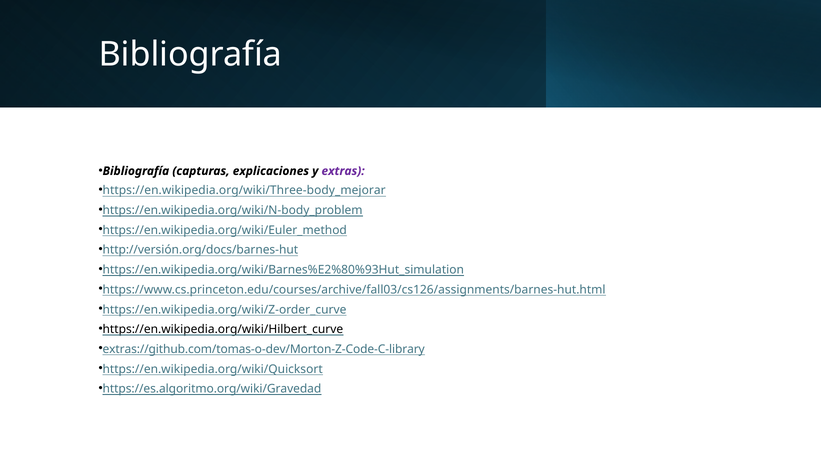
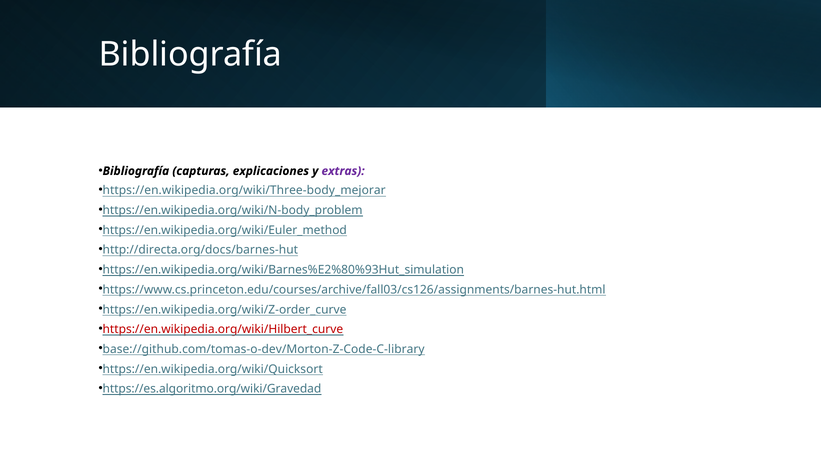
http://versión.org/docs/barnes-hut: http://versión.org/docs/barnes-hut -> http://directa.org/docs/barnes-hut (200, 250)
https://en.wikipedia.org/wiki/Hilbert_curve colour: black -> red (223, 329)
extras://github.com/tomas-o-dev/Morton-Z-Code-C-library: extras://github.com/tomas-o-dev/Morton-Z-Code-C-library -> base://github.com/tomas-o-dev/Morton-Z-Code-C-library (264, 349)
